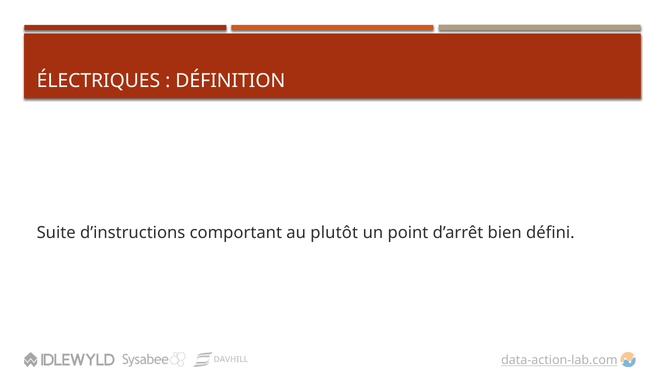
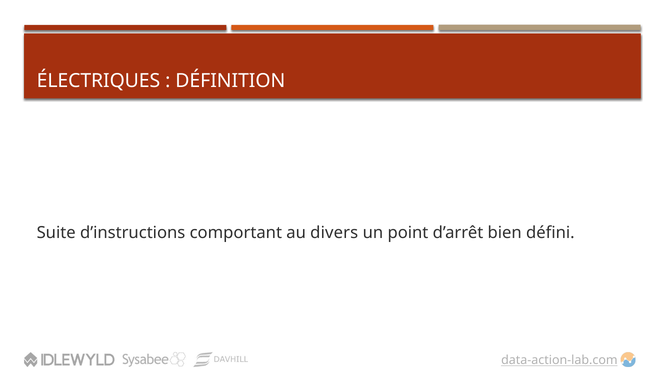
plutôt: plutôt -> divers (334, 233)
